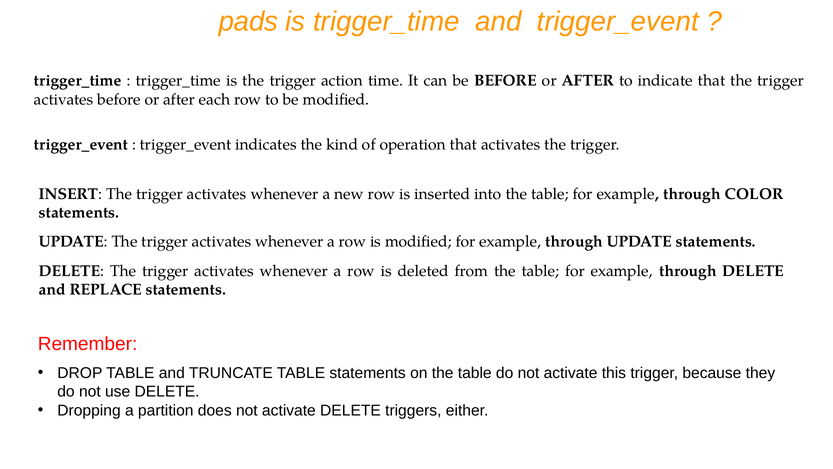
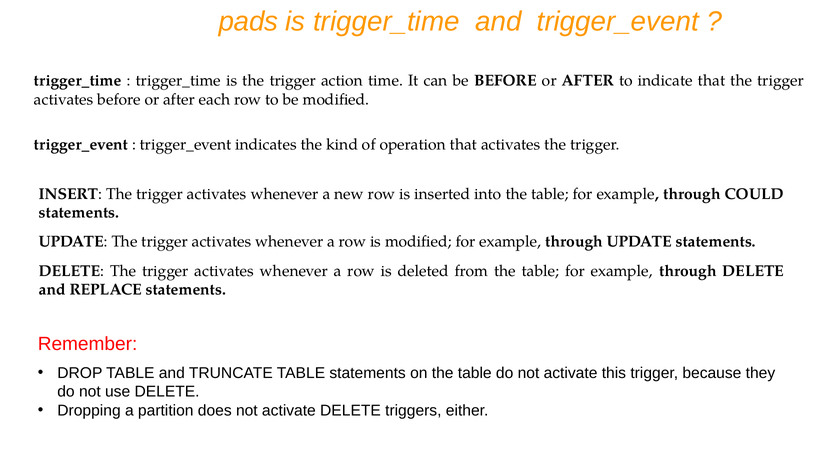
COLOR: COLOR -> COULD (754, 194)
